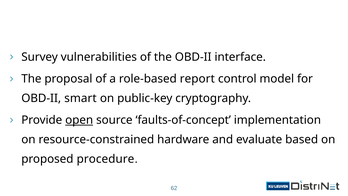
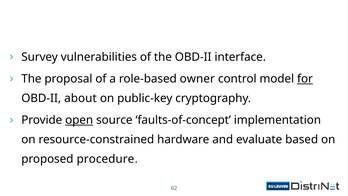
report: report -> owner (197, 79)
for underline: none -> present (305, 79)
smart: smart -> about (80, 98)
